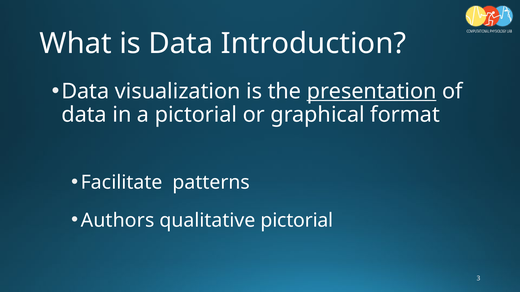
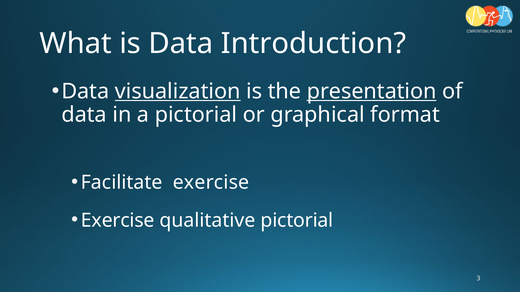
visualization underline: none -> present (178, 91)
Facilitate patterns: patterns -> exercise (211, 183)
Authors: Authors -> Exercise (118, 221)
